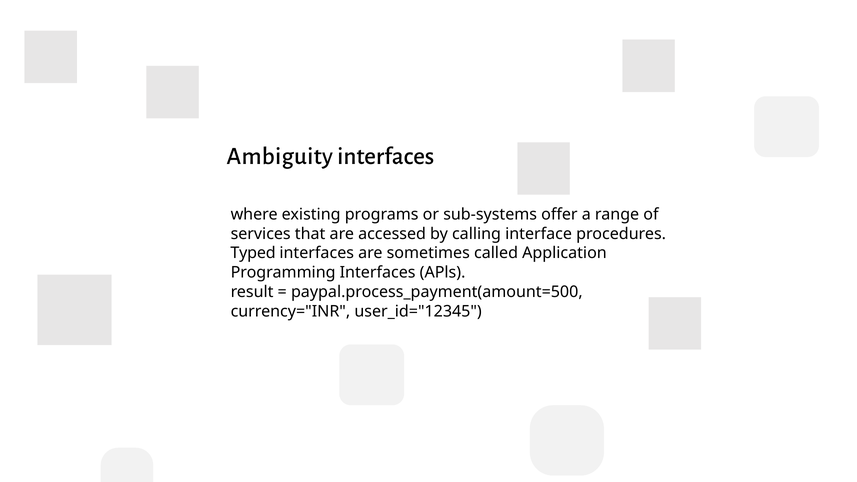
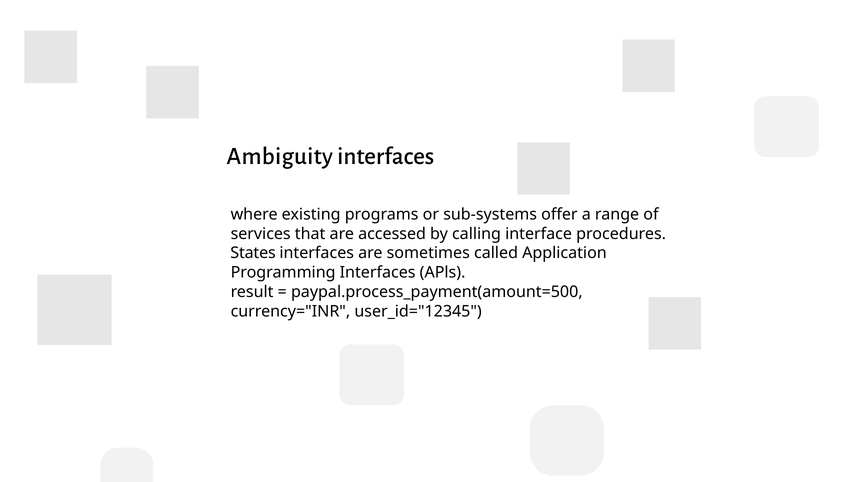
Typed: Typed -> States (253, 253)
